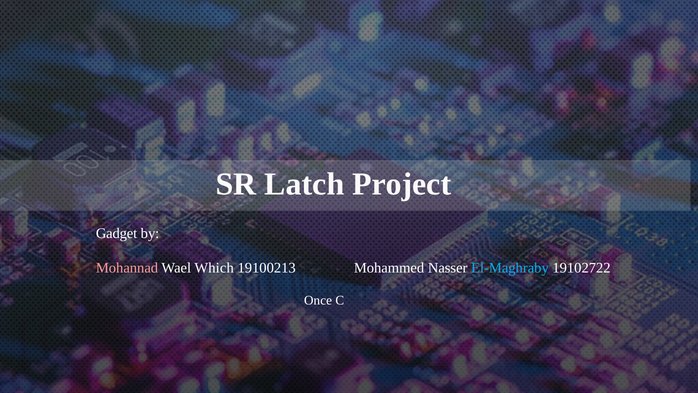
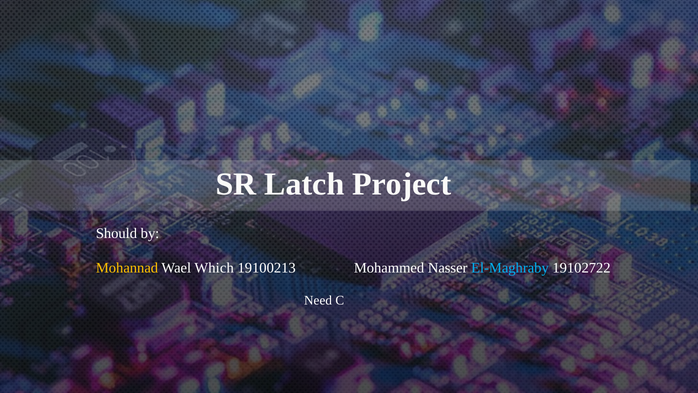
Gadget: Gadget -> Should (116, 233)
Mohannad colour: pink -> yellow (127, 268)
Once: Once -> Need (318, 300)
